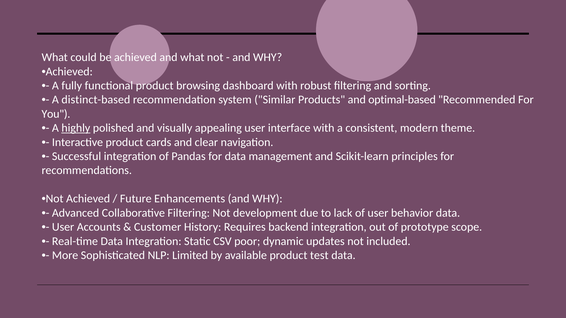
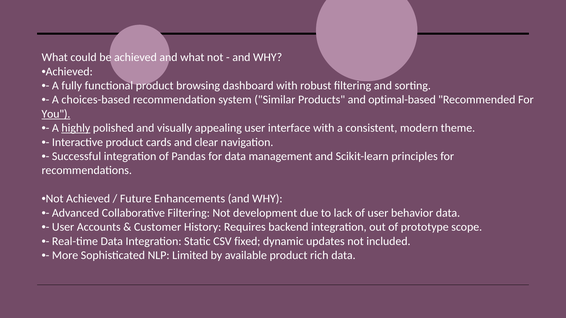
distinct-based: distinct-based -> choices-based (96, 100)
You underline: none -> present (56, 114)
poor: poor -> fixed (247, 241)
test: test -> rich (319, 256)
